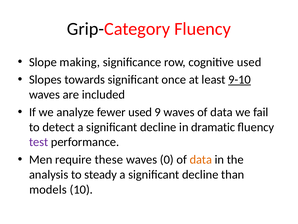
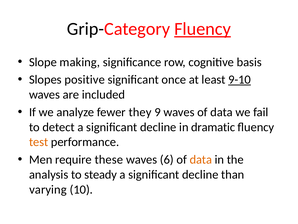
Fluency underline: none -> present (203, 29)
cognitive used: used -> basis (249, 62)
towards: towards -> positive (85, 80)
fewer used: used -> they (140, 112)
test colour: purple -> orange (39, 142)
0: 0 -> 6 (167, 159)
models: models -> varying (48, 189)
